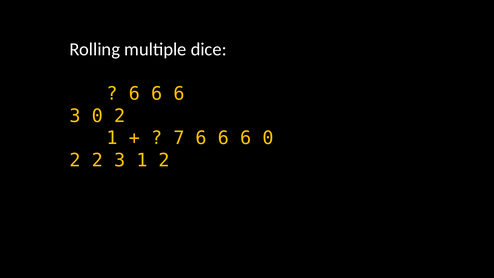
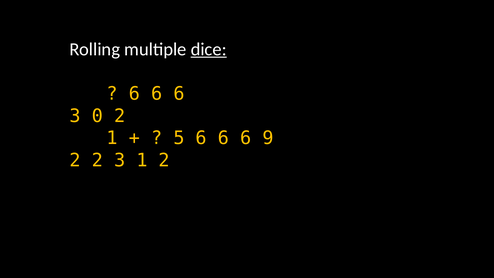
dice underline: none -> present (209, 49)
7: 7 -> 5 (179, 138)
6 0: 0 -> 9 (268, 138)
